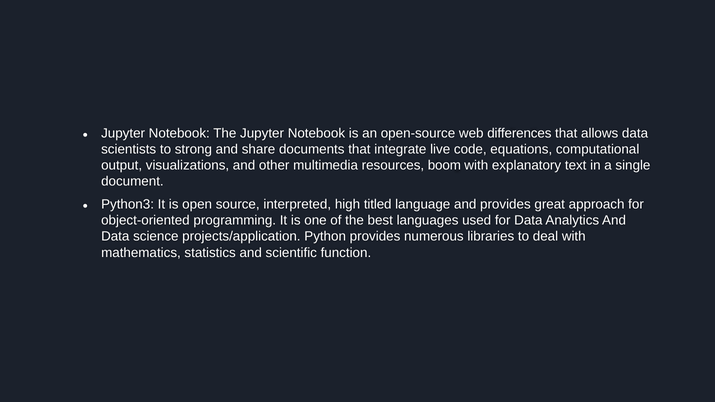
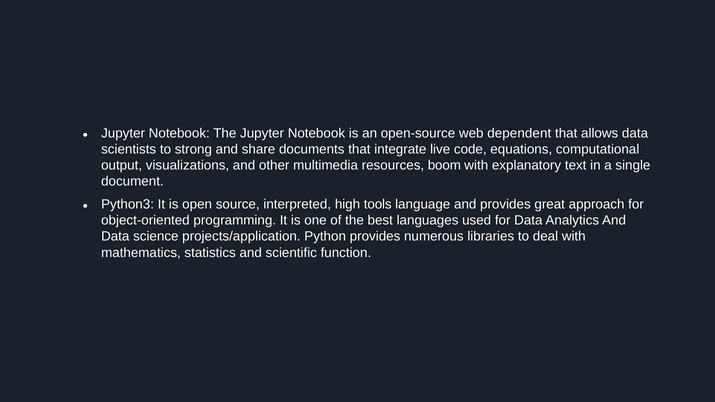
differences: differences -> dependent (519, 133)
titled: titled -> tools (378, 205)
